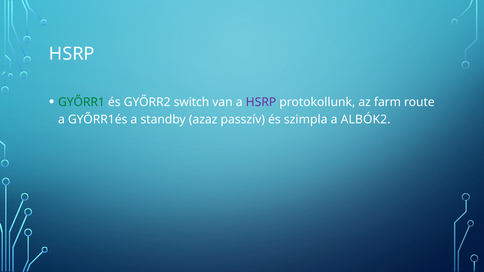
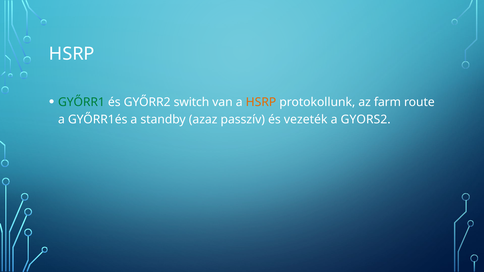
HSRP colour: purple -> orange (261, 102)
szimpla: szimpla -> vezeték (306, 120)
ALBÓK2: ALBÓK2 -> GYORS2 (366, 120)
